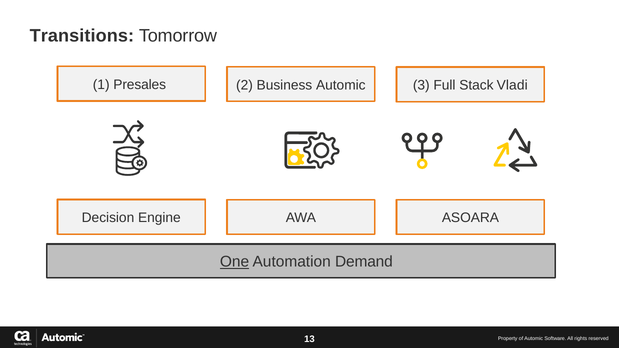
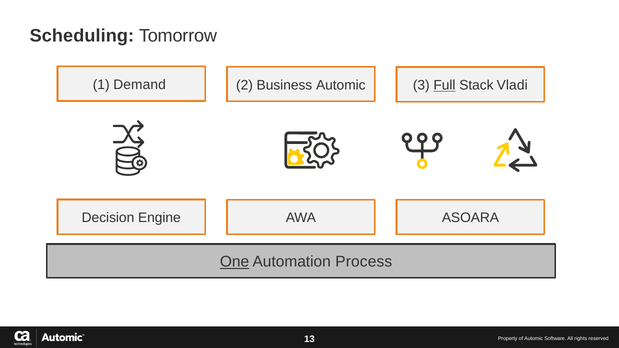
Transitions: Transitions -> Scheduling (82, 36)
Presales: Presales -> Demand (140, 85)
Full underline: none -> present (444, 85)
Demand: Demand -> Process (364, 262)
